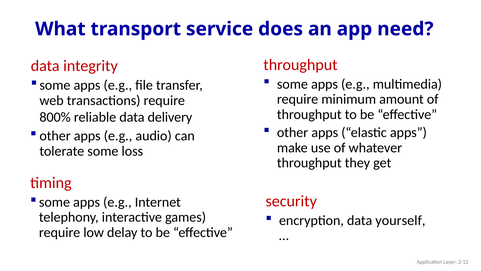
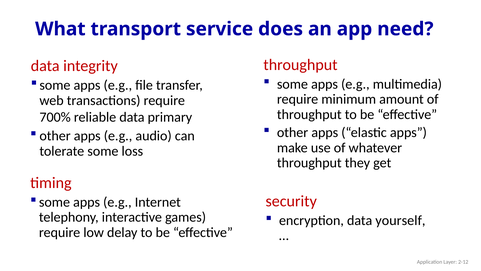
800%: 800% -> 700% (55, 117)
delivery: delivery -> primary (170, 117)
